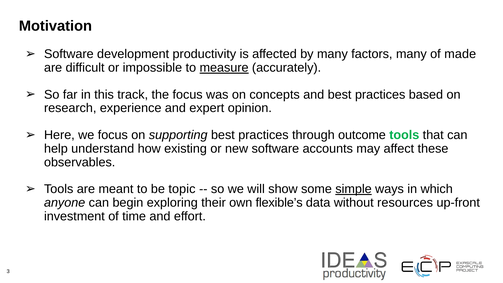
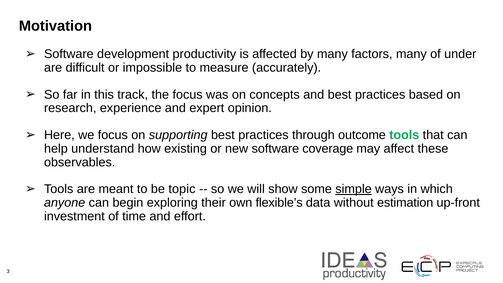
made: made -> under (460, 54)
measure underline: present -> none (224, 68)
accounts: accounts -> coverage (328, 149)
resources: resources -> estimation (405, 203)
